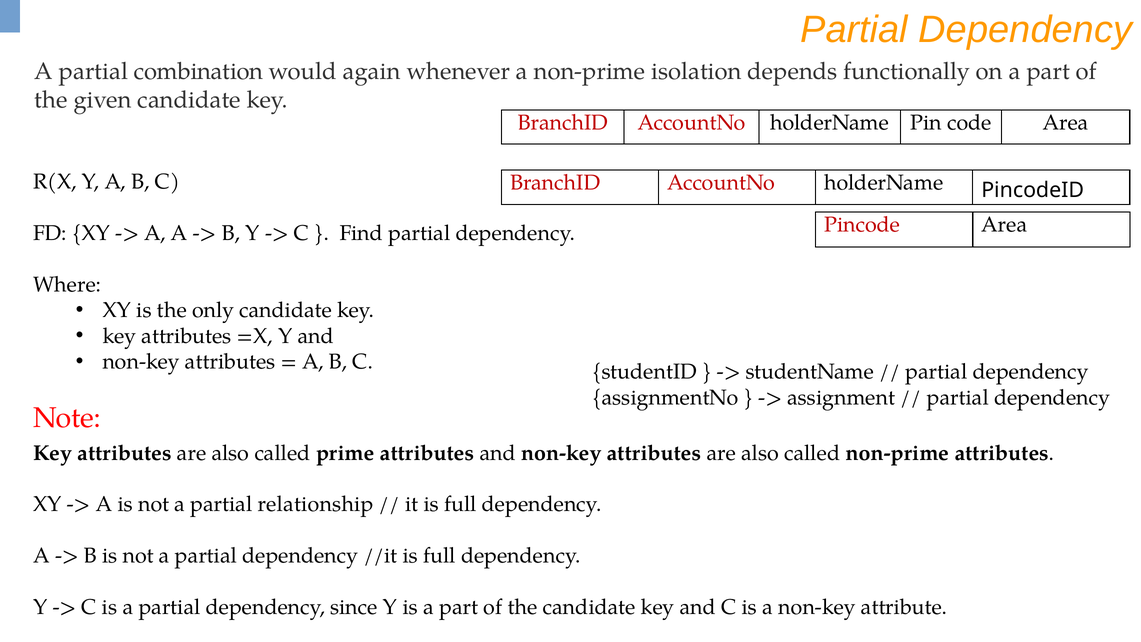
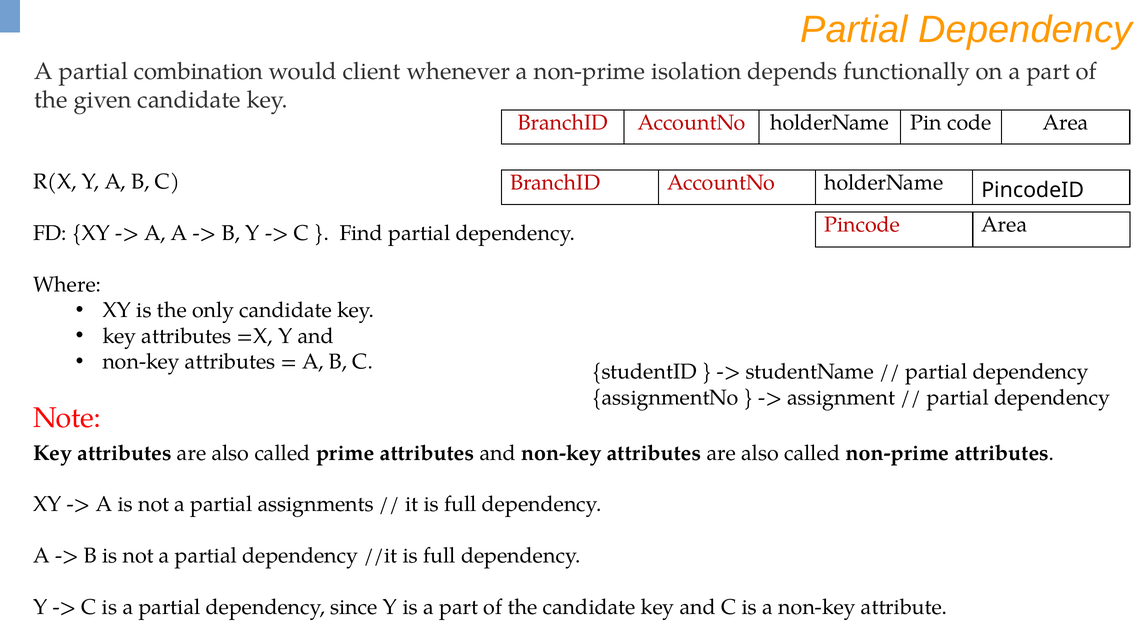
again: again -> client (372, 71)
relationship: relationship -> assignments (316, 504)
